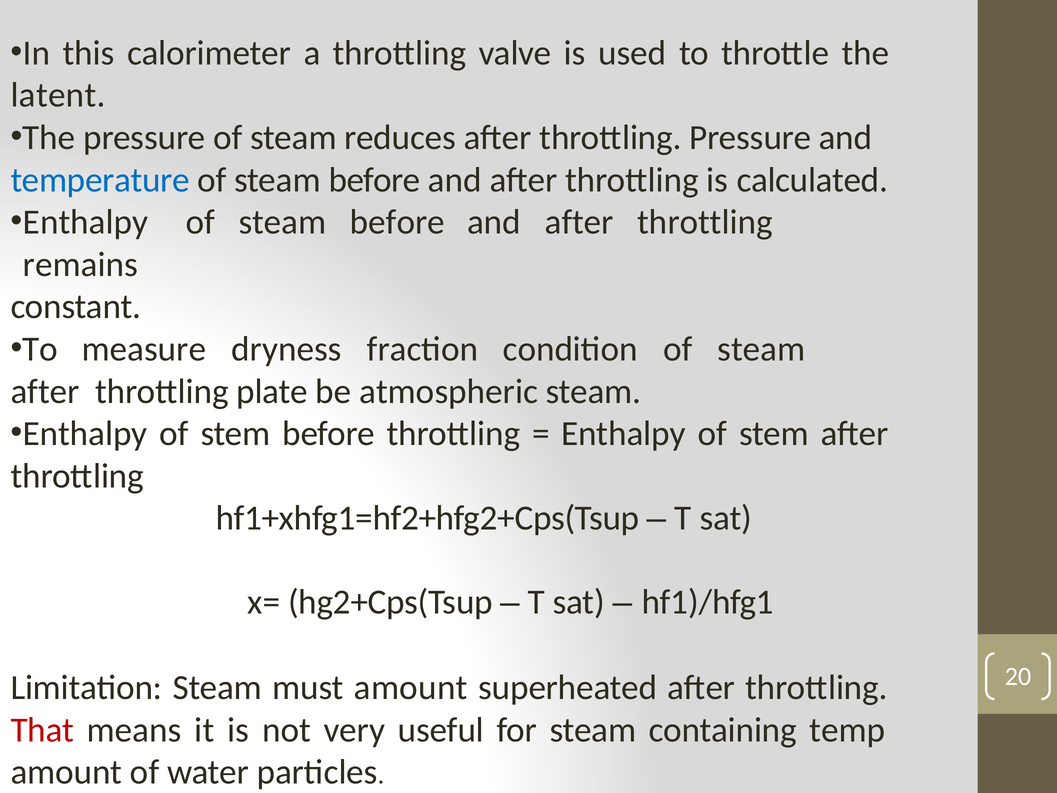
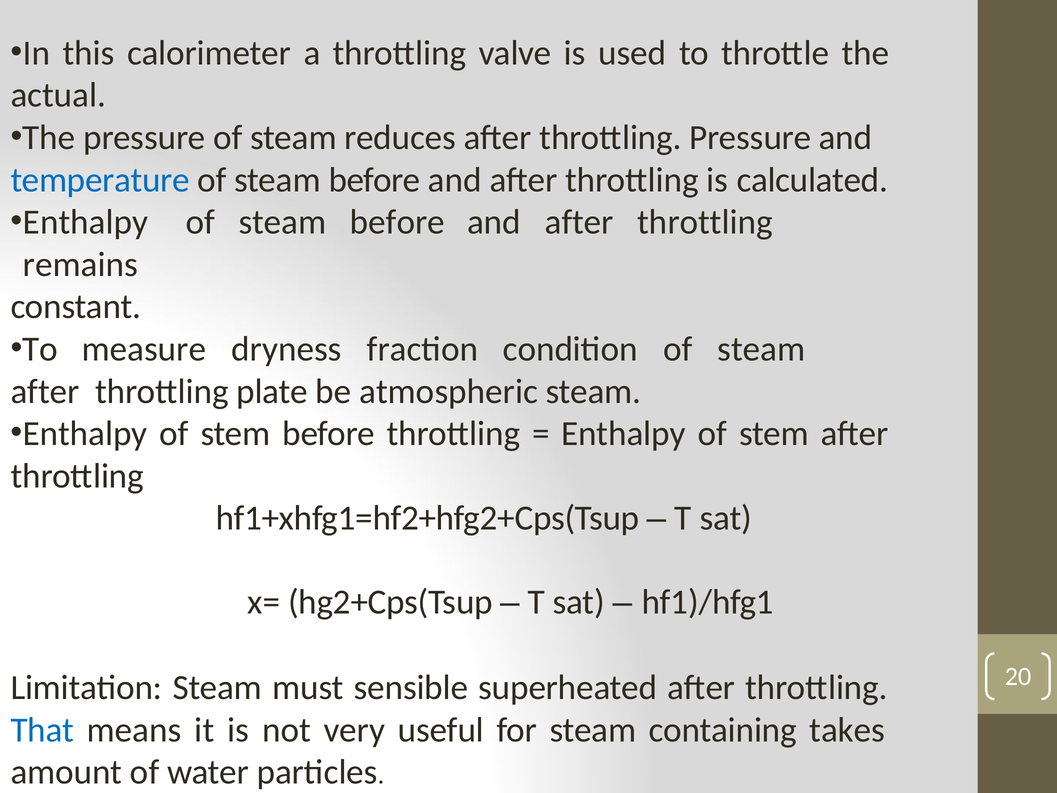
latent: latent -> actual (58, 95)
must amount: amount -> sensible (411, 687)
That colour: red -> blue (42, 730)
temp: temp -> takes (847, 730)
